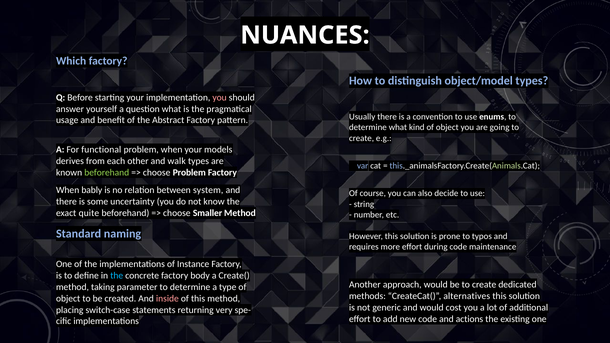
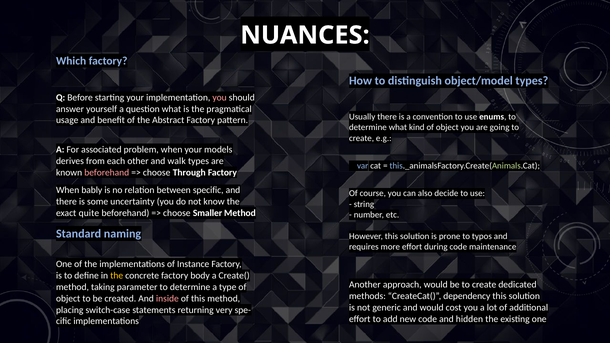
functional: functional -> associated (101, 150)
beforehand colour: light green -> pink (107, 172)
choose Problem: Problem -> Through (189, 172)
system: system -> specific (208, 190)
the colour: light blue -> yellow (117, 276)
alternatives: alternatives -> dependency (467, 296)
actions: actions -> hidden (469, 319)
